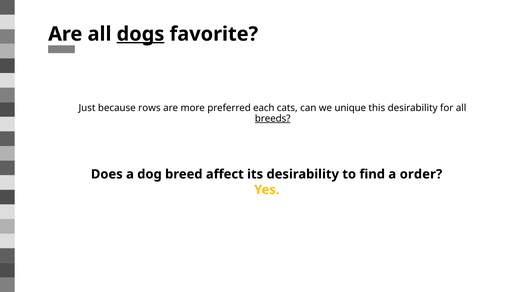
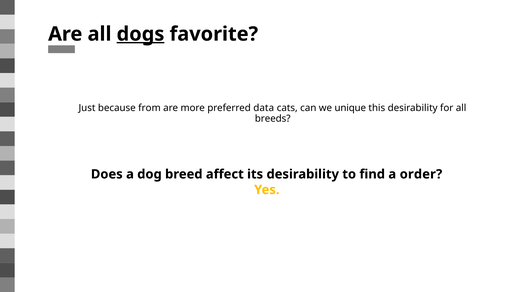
rows: rows -> from (149, 108)
each: each -> data (264, 108)
breeds underline: present -> none (273, 119)
